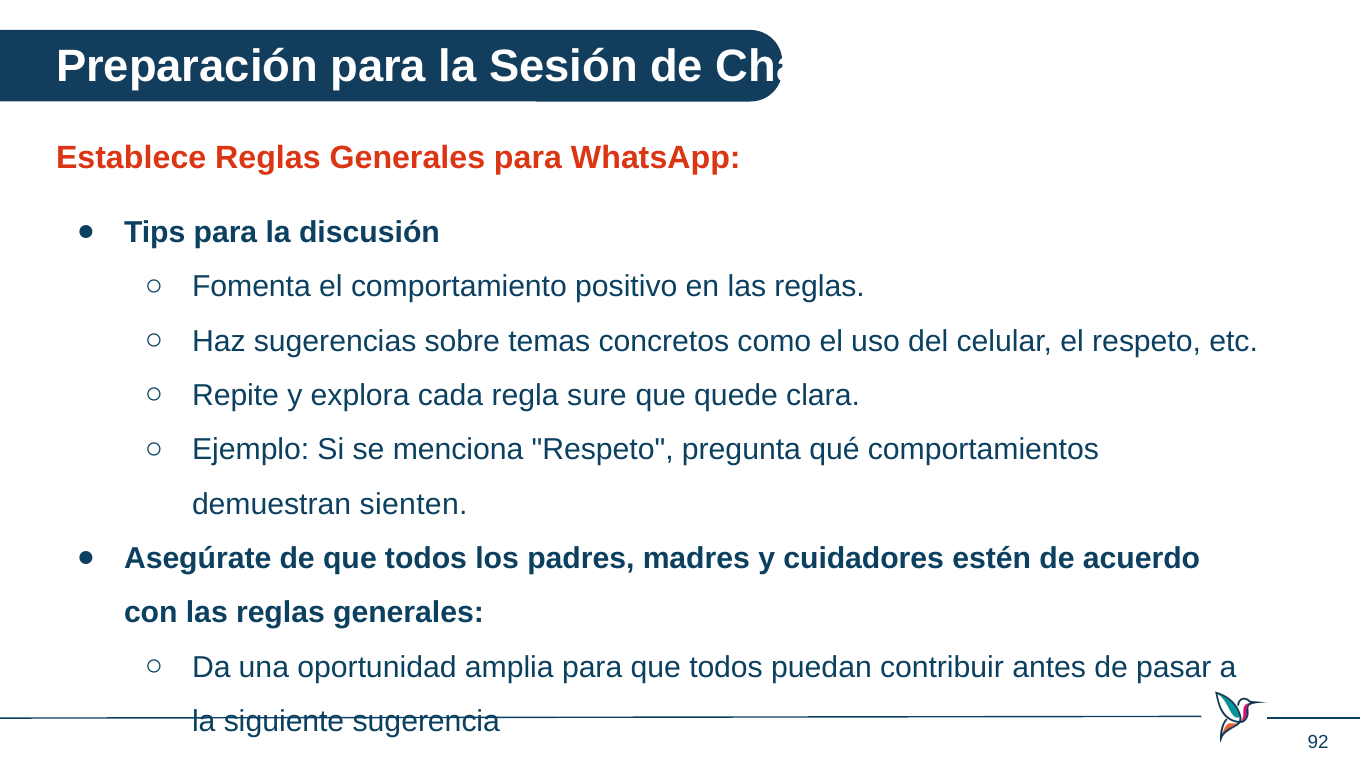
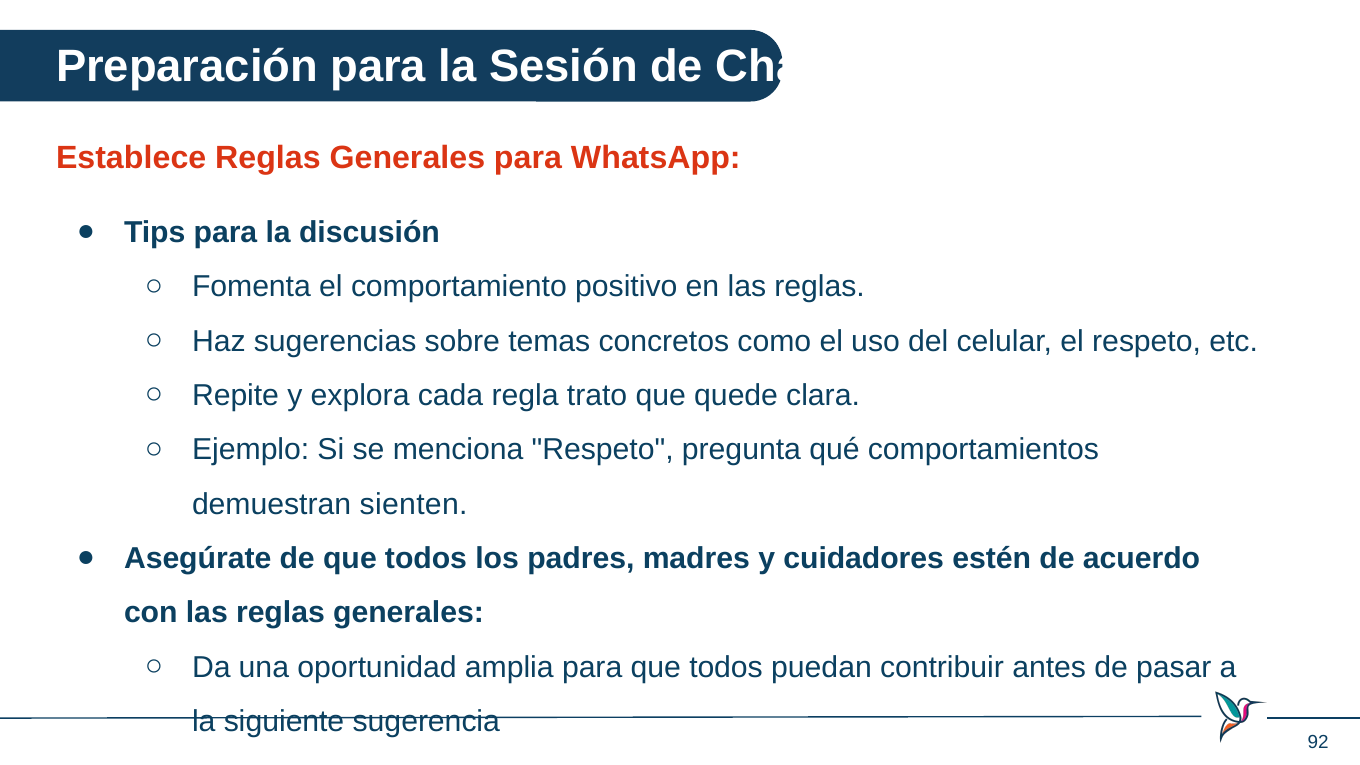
sure: sure -> trato (597, 396)
